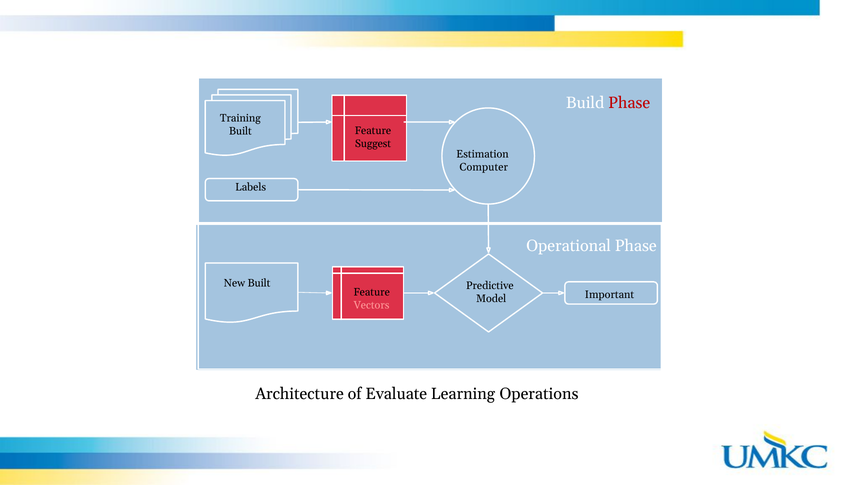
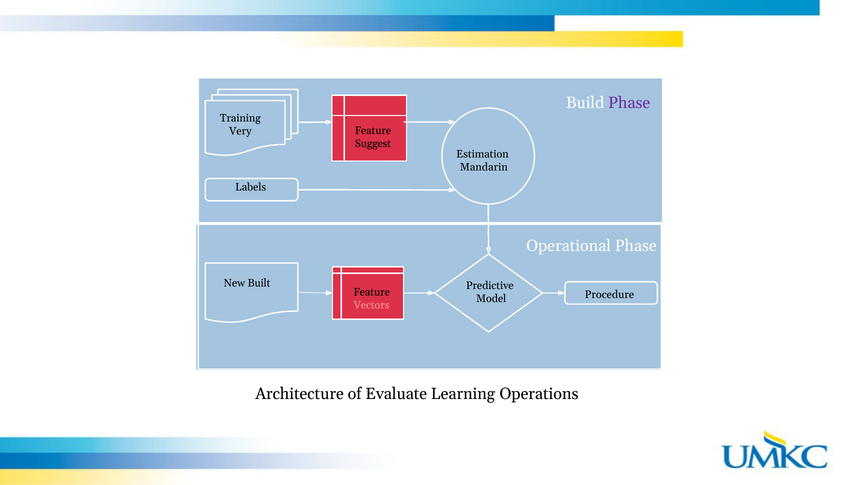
Phase colour: red -> purple (629, 103)
Built: Built -> Very (240, 131)
Computer: Computer -> Mandarin (484, 167)
Important: Important -> Procedure (609, 294)
